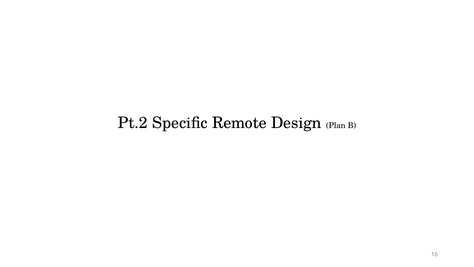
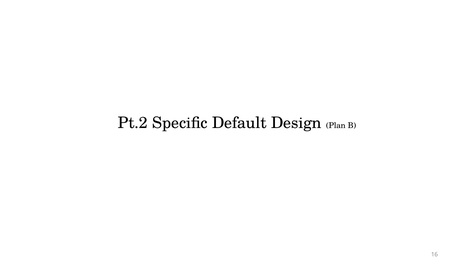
Remote: Remote -> Default (239, 123)
